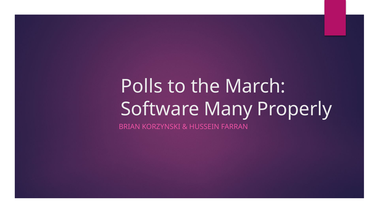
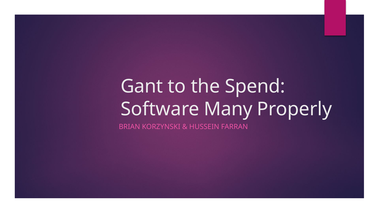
Polls: Polls -> Gant (142, 87)
March: March -> Spend (255, 87)
